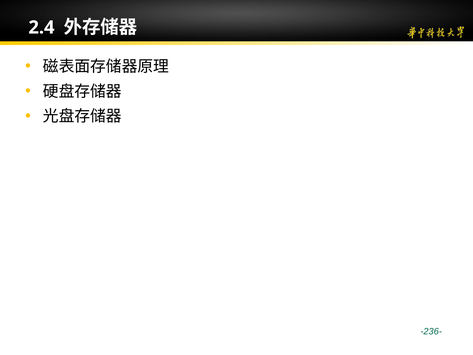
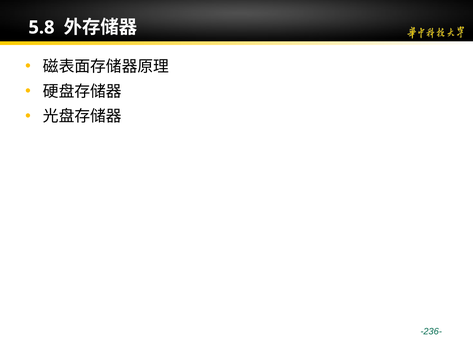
2.4: 2.4 -> 5.8 (41, 27)
